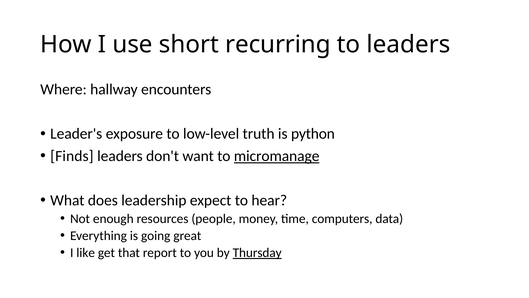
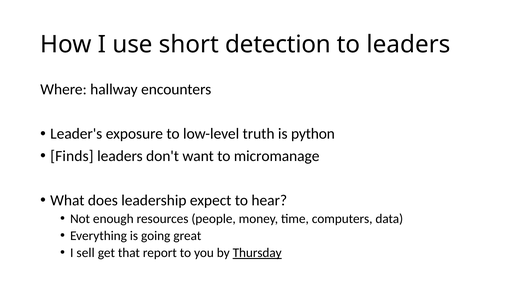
recurring: recurring -> detection (278, 44)
micromanage underline: present -> none (277, 156)
like: like -> sell (86, 252)
